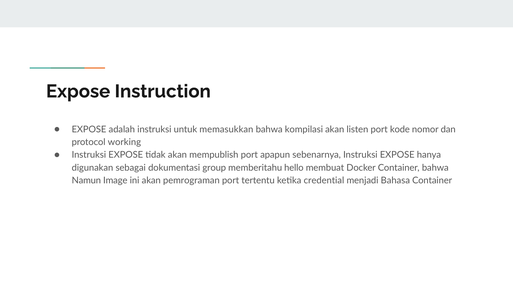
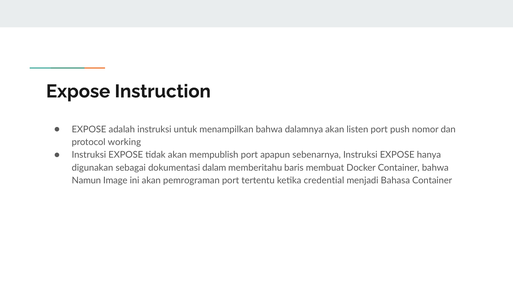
memasukkan: memasukkan -> menampilkan (226, 130)
kompilasi: kompilasi -> dalamnya (304, 130)
kode: kode -> push (400, 130)
group: group -> dalam (214, 168)
hello: hello -> baris (294, 168)
